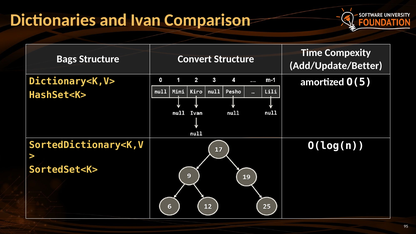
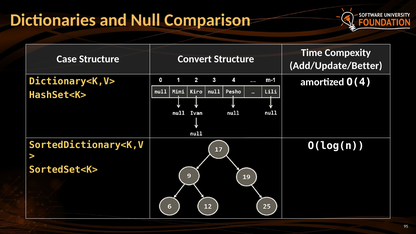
Ivan: Ivan -> Null (145, 20)
Bags: Bags -> Case (67, 59)
O(5: O(5 -> O(4 (359, 82)
